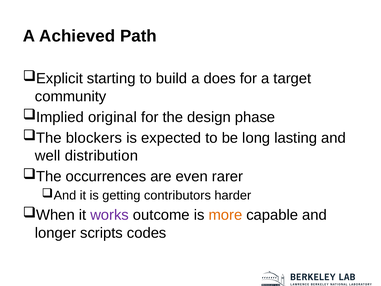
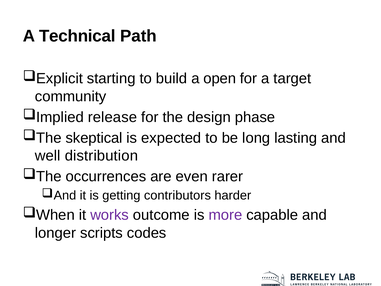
Achieved: Achieved -> Technical (77, 36)
does: does -> open (220, 78)
original: original -> release (112, 117)
blockers: blockers -> skeptical (94, 138)
more colour: orange -> purple (225, 215)
